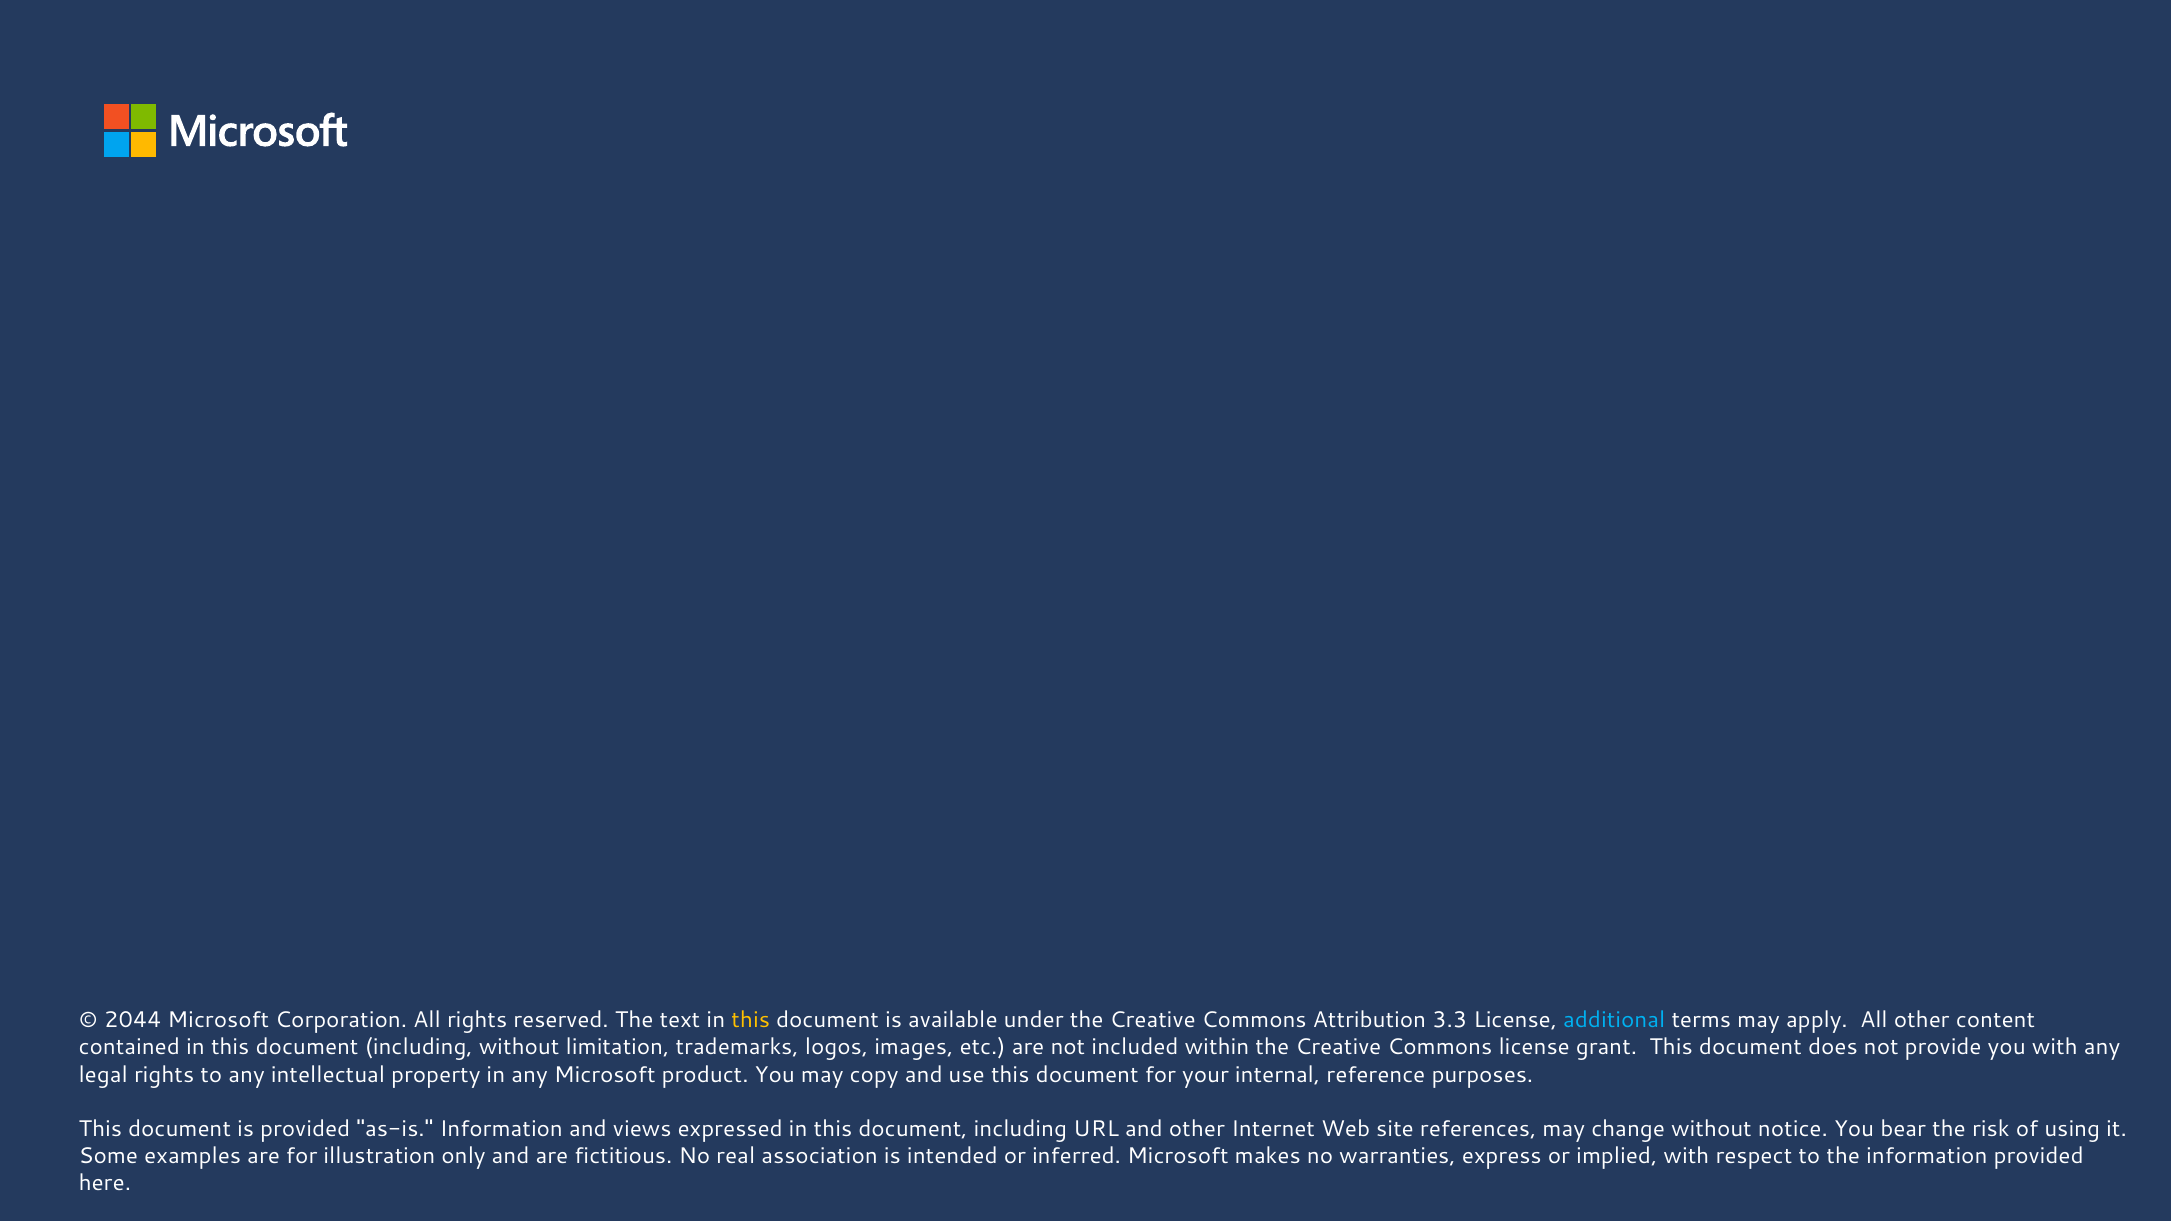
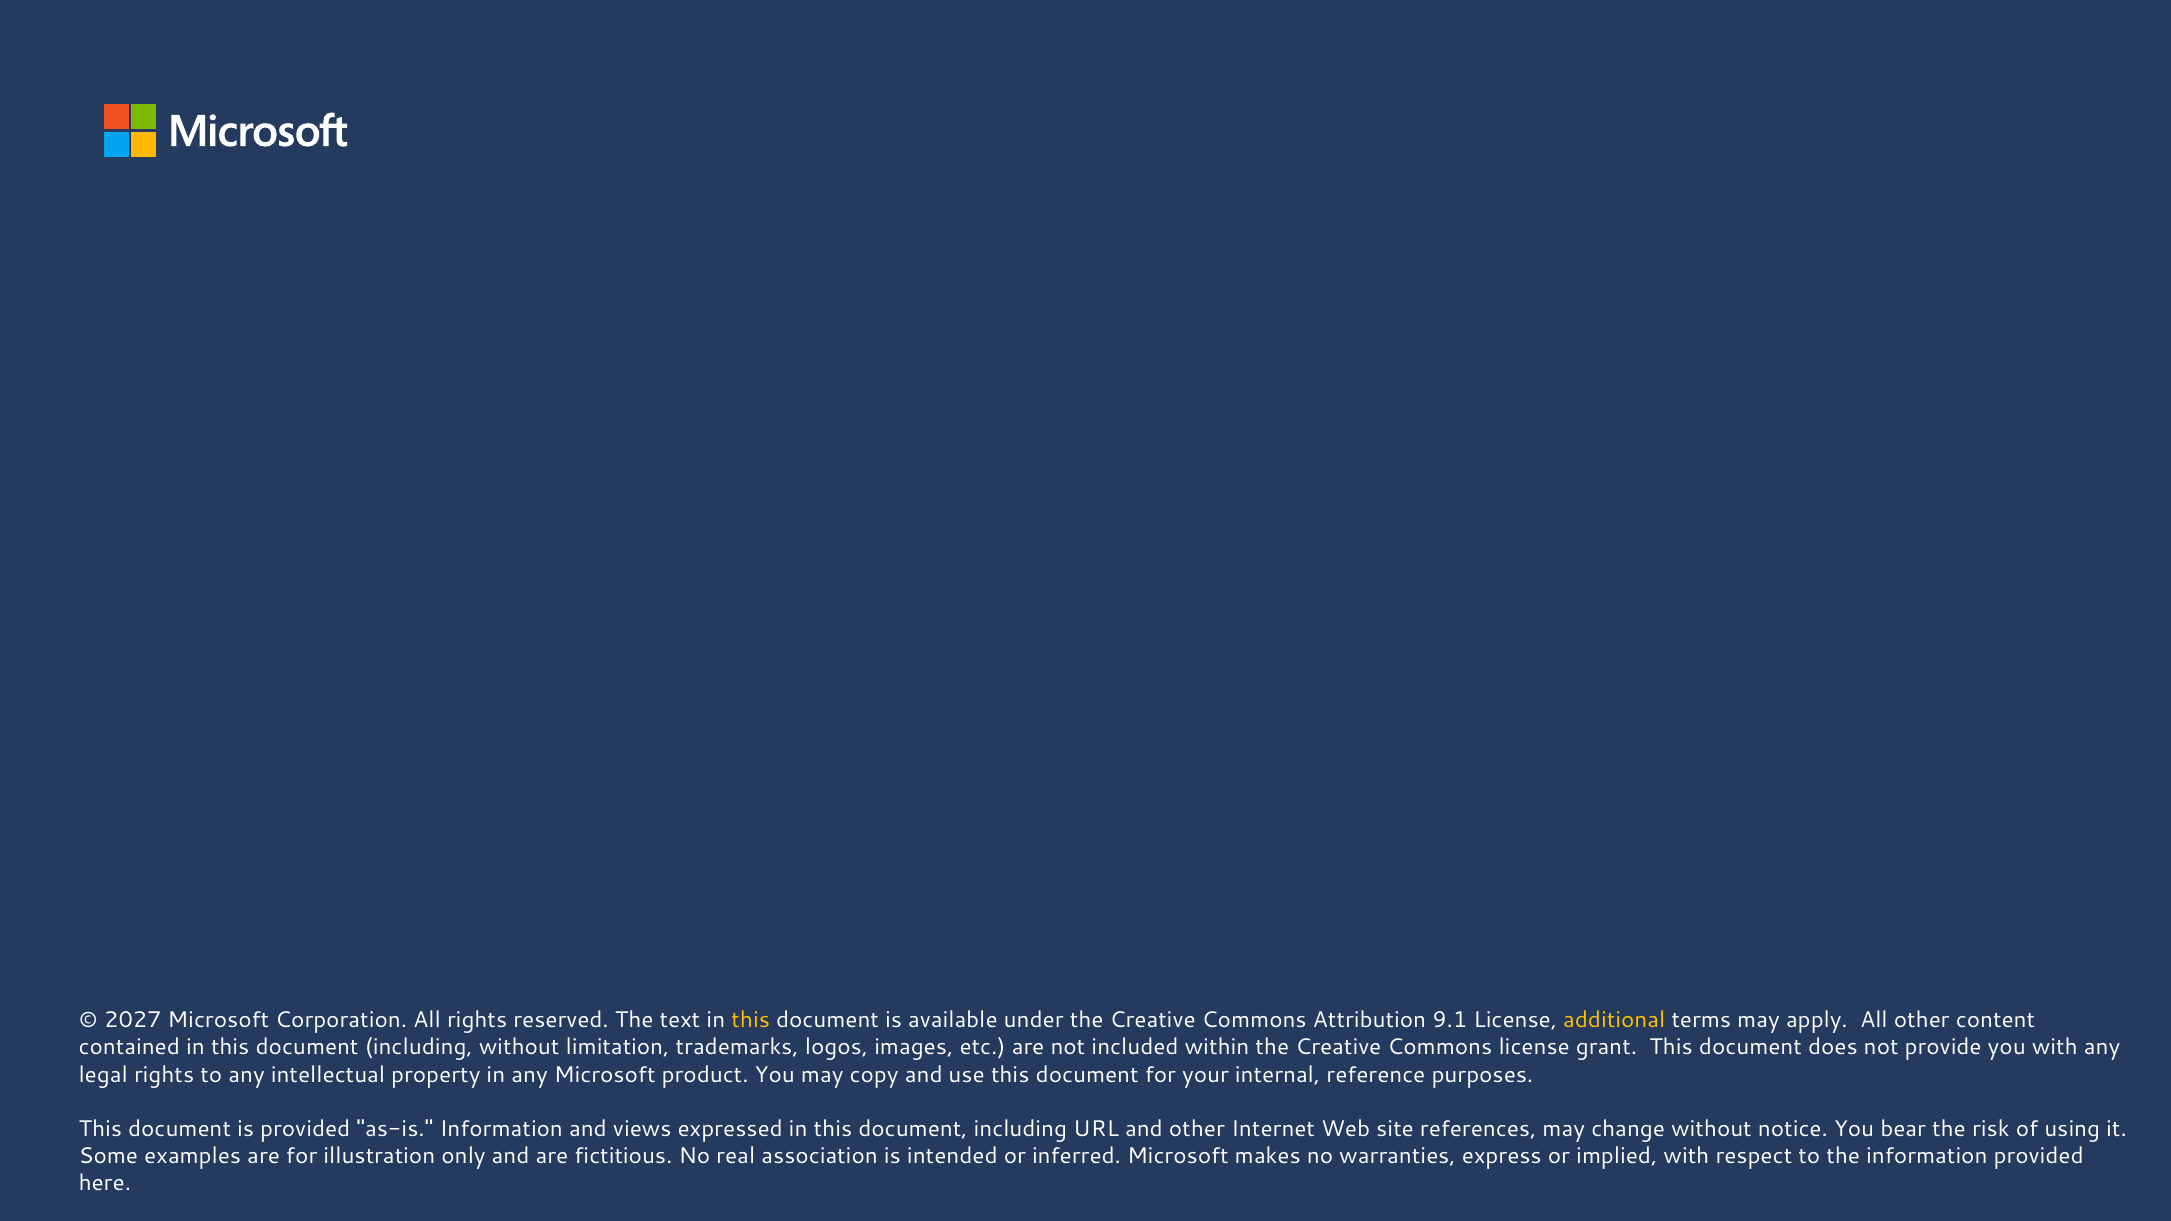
2044: 2044 -> 2027 (133, 1021)
3.3: 3.3 -> 9.1 (1450, 1021)
additional colour: light blue -> yellow (1614, 1021)
